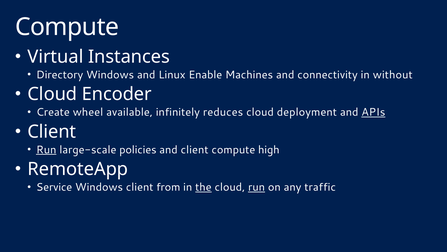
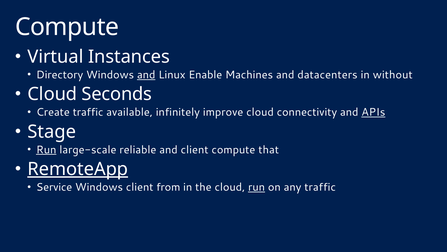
and underline: none -> present (146, 75)
connectivity: connectivity -> datacenters (327, 75)
Encoder: Encoder -> Seconds (117, 94)
Create wheel: wheel -> traffic (88, 112)
reduces: reduces -> improve (223, 112)
deployment: deployment -> connectivity (307, 112)
Client: Client -> Stage (52, 131)
policies: policies -> reliable (138, 149)
high: high -> that (269, 149)
RemoteApp underline: none -> present (78, 169)
the underline: present -> none (203, 187)
